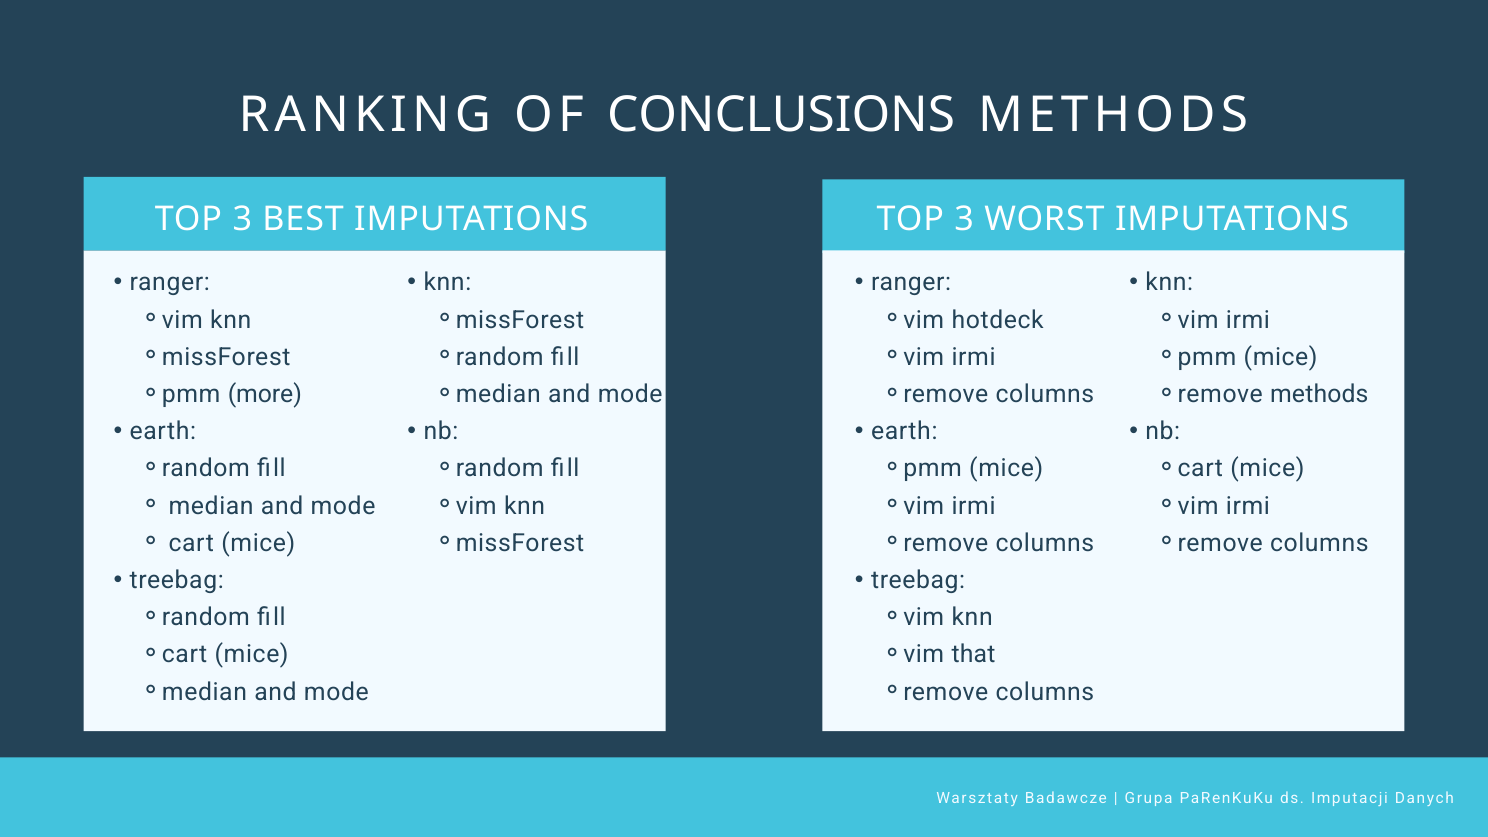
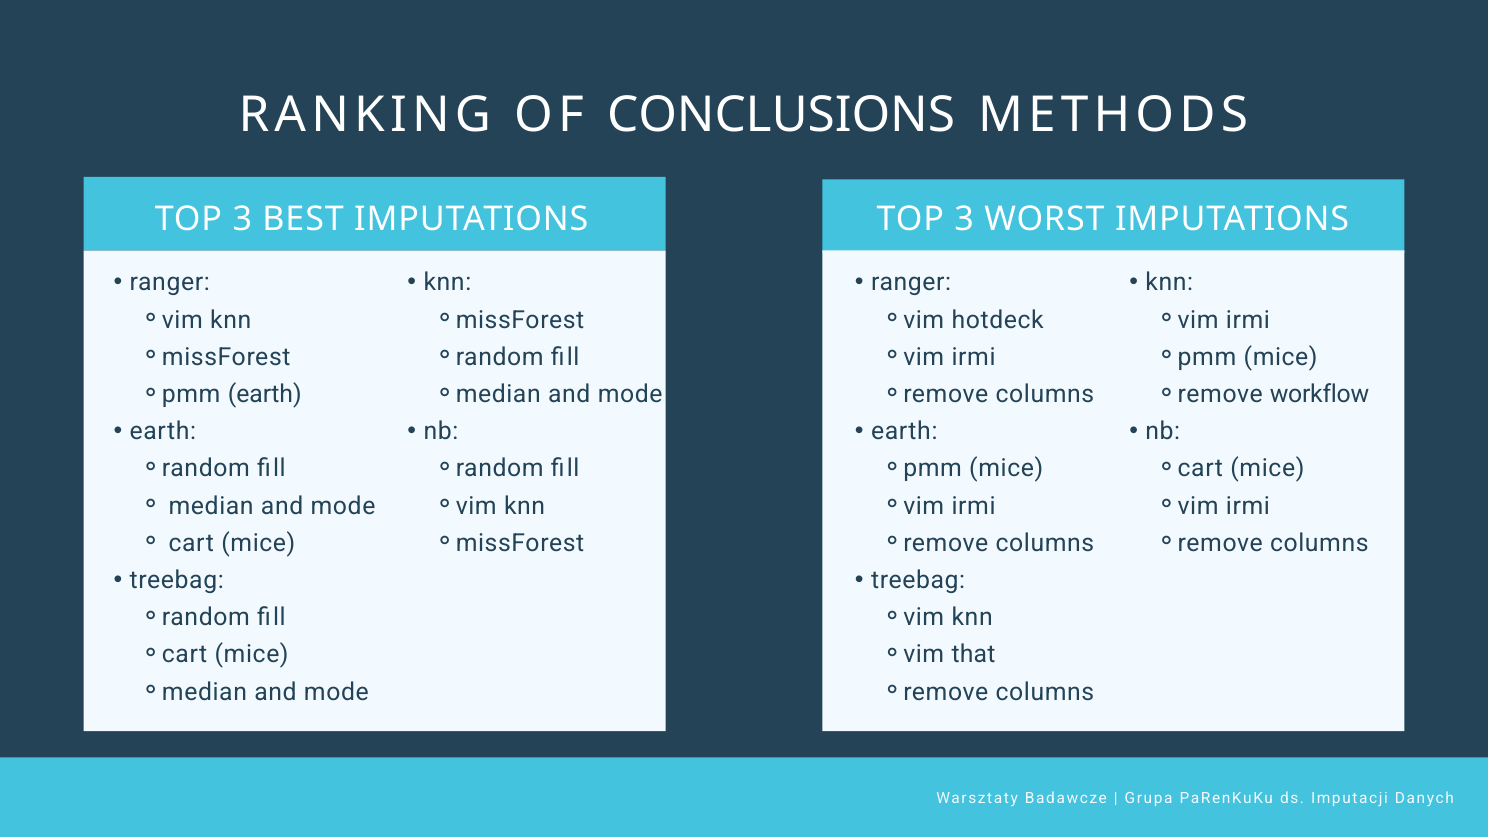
more: more -> earth (265, 394)
methods: methods -> workflow (1319, 394)
